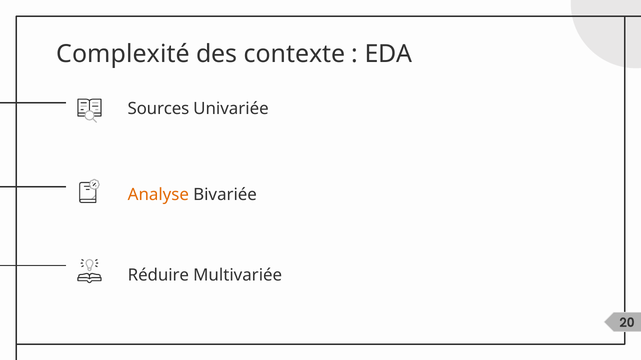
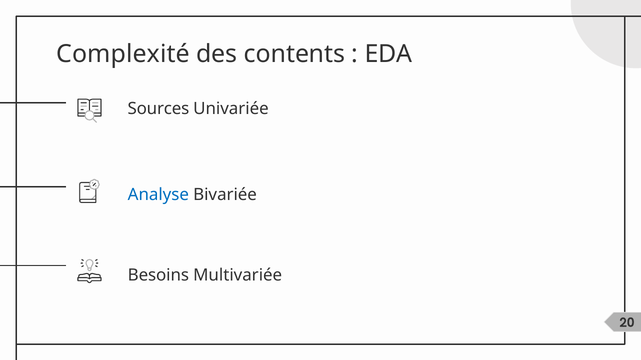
contexte: contexte -> contents (295, 54)
Analyse colour: orange -> blue (158, 195)
Réduire: Réduire -> Besoins (158, 276)
